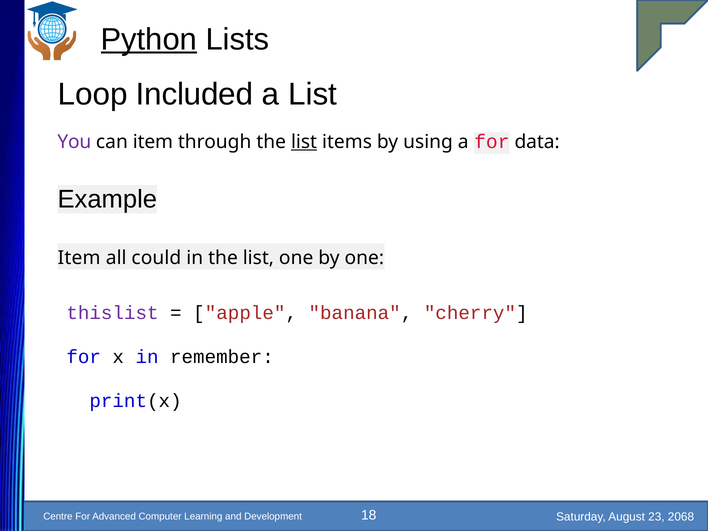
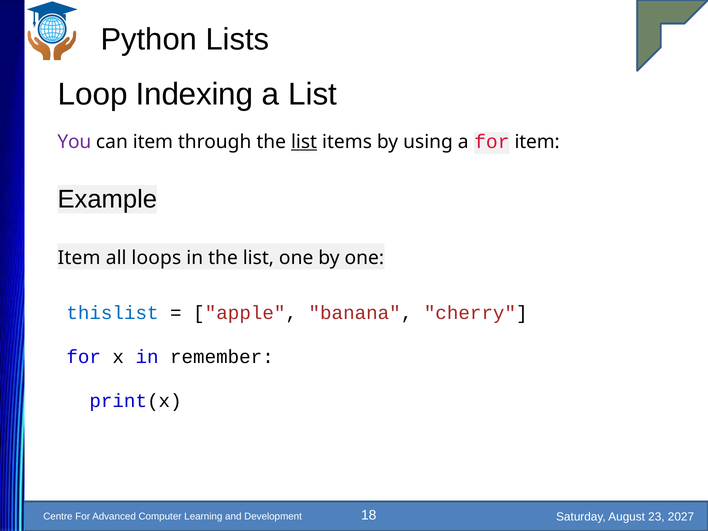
Python underline: present -> none (149, 39)
Included: Included -> Indexing (195, 95)
for data: data -> item (537, 142)
could: could -> loops (156, 258)
thislist colour: purple -> blue (113, 313)
2068: 2068 -> 2027 (681, 517)
